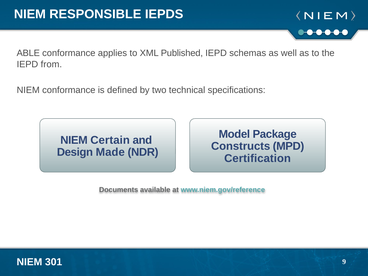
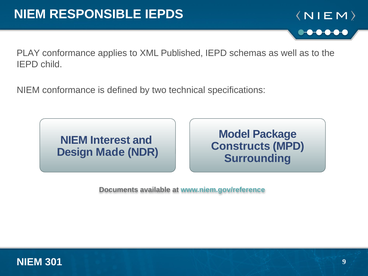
ABLE: ABLE -> PLAY (28, 53)
from: from -> child (51, 64)
Certain: Certain -> Interest (110, 140)
Certification: Certification -> Surrounding (258, 158)
